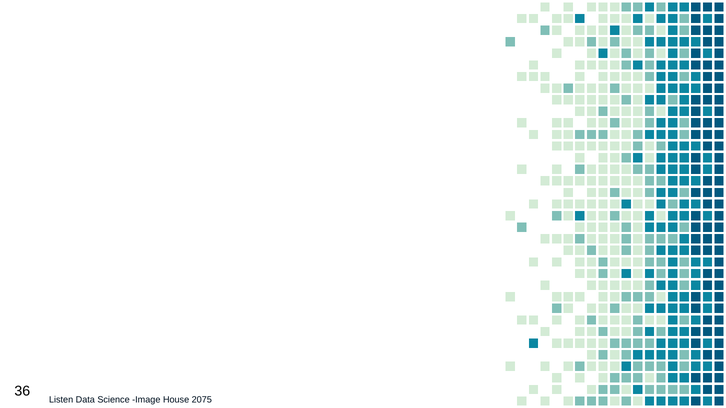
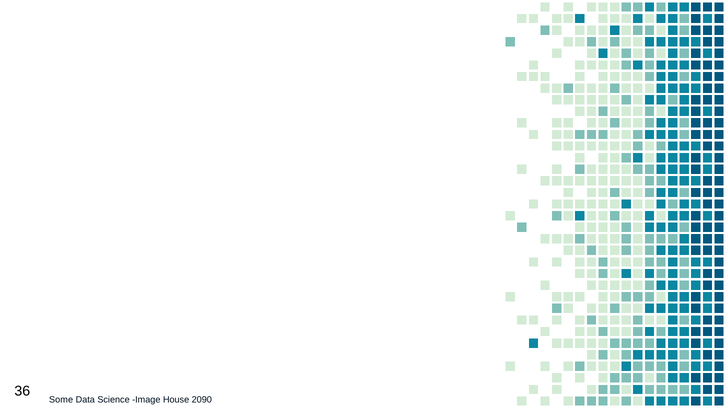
Listen: Listen -> Some (61, 400)
2075: 2075 -> 2090 (202, 400)
